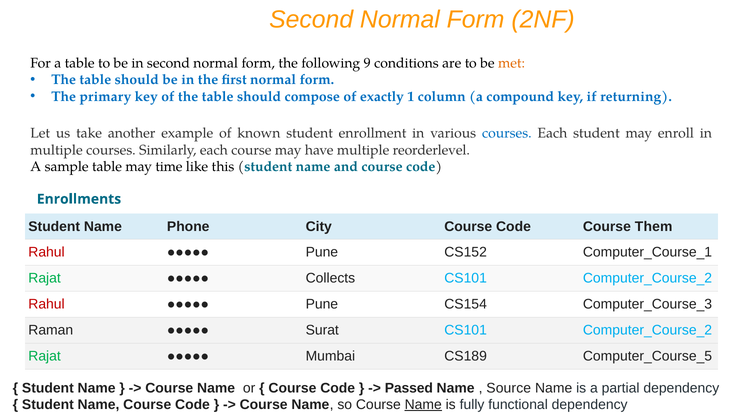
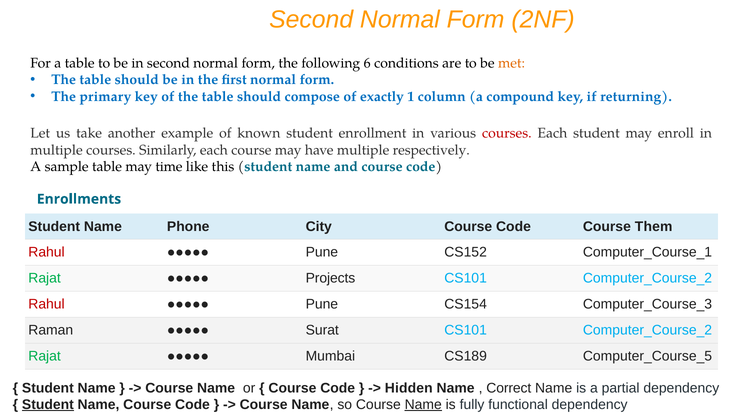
9: 9 -> 6 (367, 63)
courses colour: blue -> red (507, 133)
reorderlevel: reorderlevel -> respectively (431, 150)
Collects: Collects -> Projects (330, 278)
Passed: Passed -> Hidden (409, 388)
Source: Source -> Correct (509, 388)
Student underline: none -> present (48, 405)
